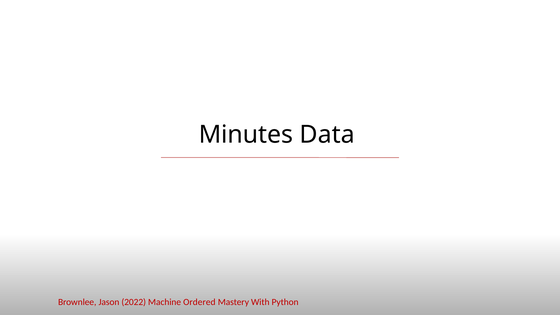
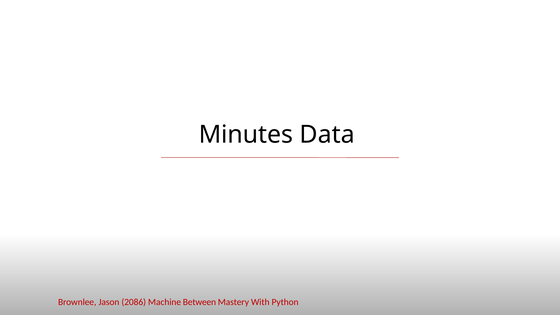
2022: 2022 -> 2086 (134, 302)
Ordered: Ordered -> Between (199, 302)
